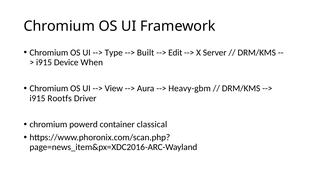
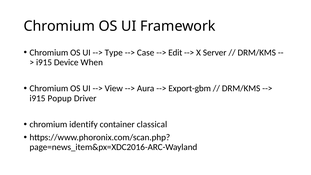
Built: Built -> Case (146, 53)
Heavy-gbm: Heavy-gbm -> Export-gbm (190, 88)
Rootfs: Rootfs -> Popup (60, 98)
powerd: powerd -> identify (83, 124)
